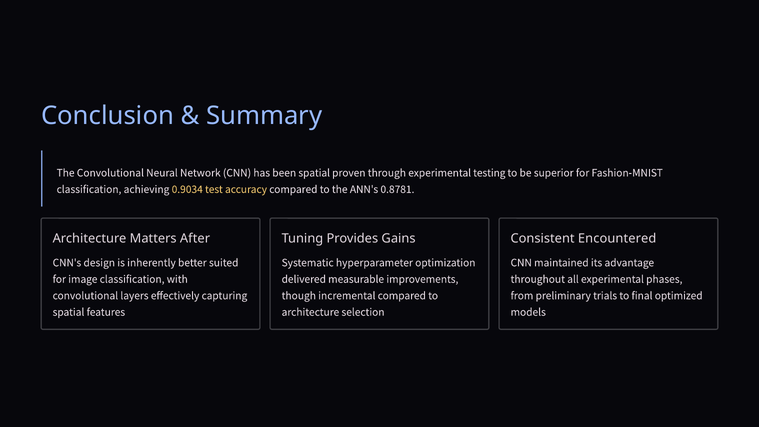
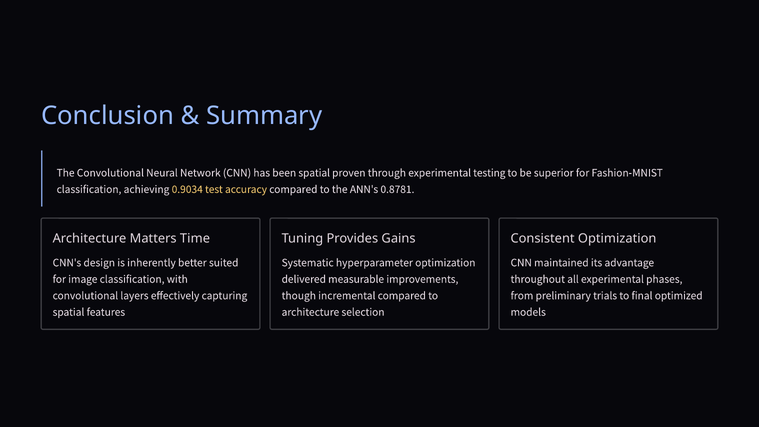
After: After -> Time (195, 239)
Consistent Encountered: Encountered -> Optimization (617, 239)
